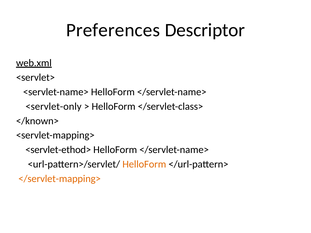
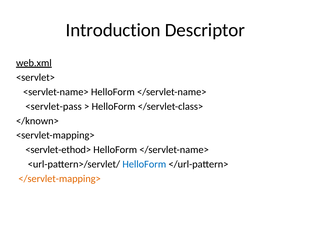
Preferences: Preferences -> Introduction (113, 30)
<servlet-only: <servlet-only -> <servlet-pass (54, 106)
HelloForm colour: orange -> blue (144, 164)
